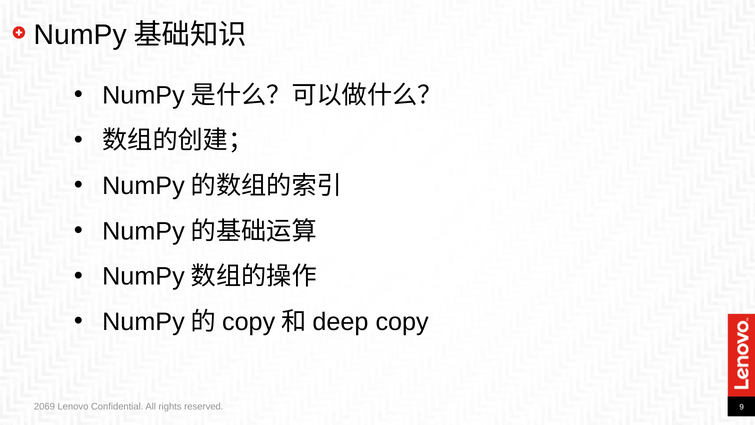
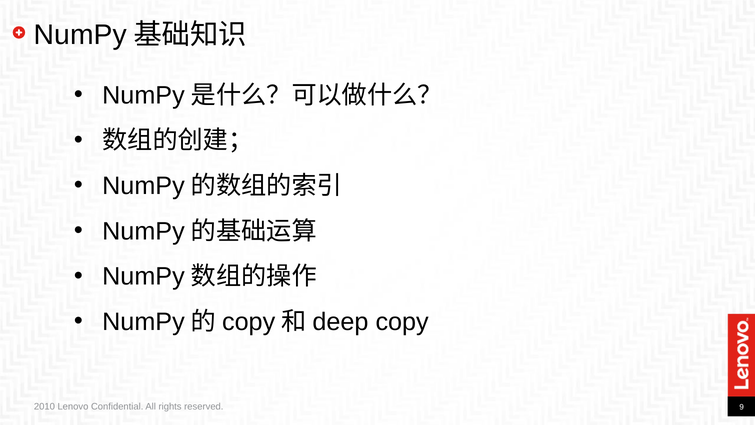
2069: 2069 -> 2010 (44, 406)
